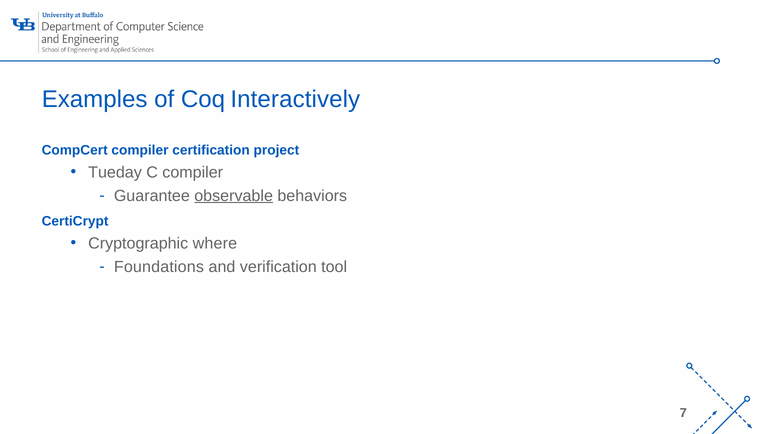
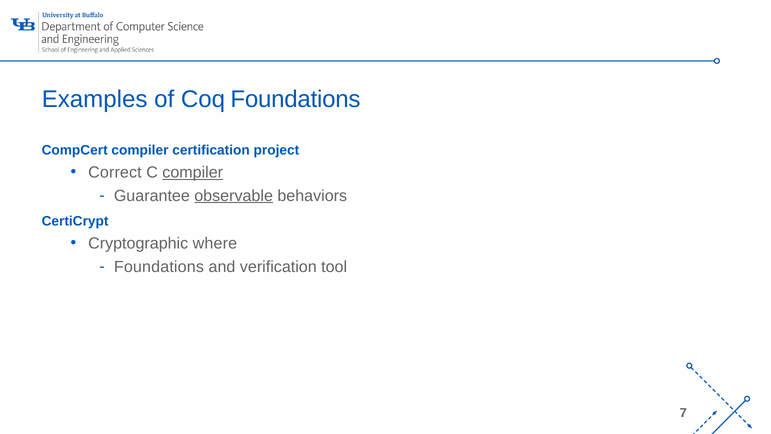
Coq Interactively: Interactively -> Foundations (295, 99)
Tueday: Tueday -> Correct (115, 172)
compiler underline: none -> present (193, 172)
